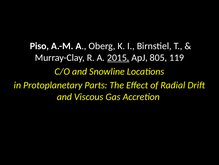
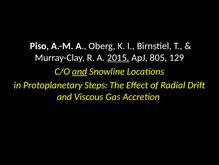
119: 119 -> 129 (177, 57)
and underline: none -> present (80, 71)
Parts: Parts -> Steps (96, 85)
